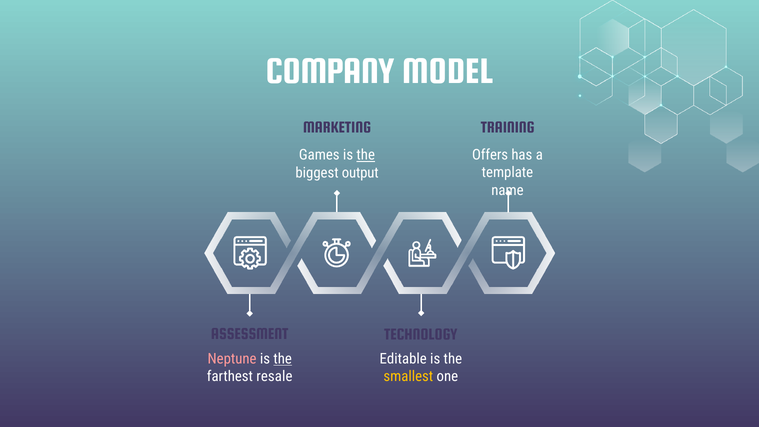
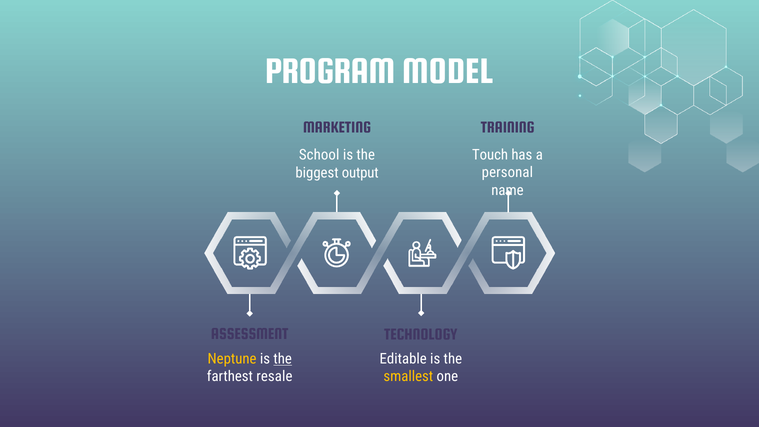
COMPANY: COMPANY -> PROGRAM (330, 71)
Offers: Offers -> Touch (490, 155)
Games: Games -> School (319, 155)
the underline: present -> none (366, 155)
template: template -> personal (507, 173)
Neptune colour: pink -> yellow (232, 359)
